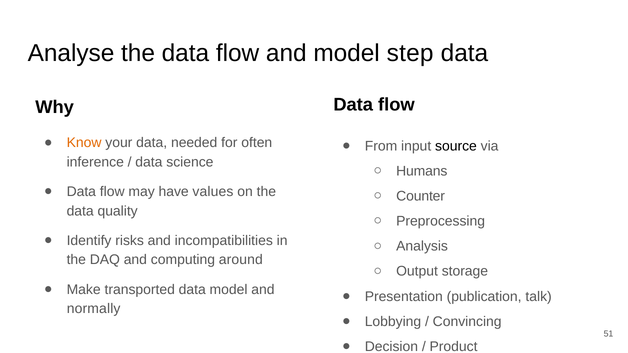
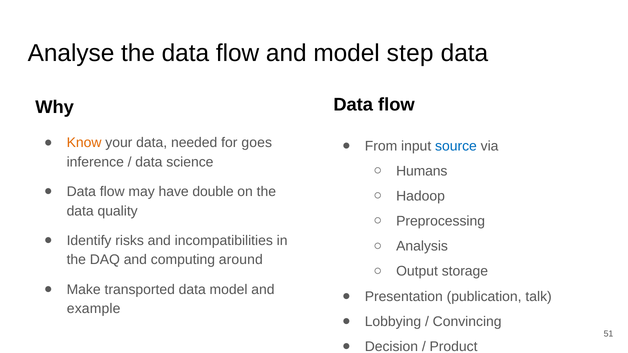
often: often -> goes (257, 143)
source colour: black -> blue (456, 146)
values: values -> double (213, 192)
Counter: Counter -> Hadoop (421, 196)
normally: normally -> example (94, 309)
